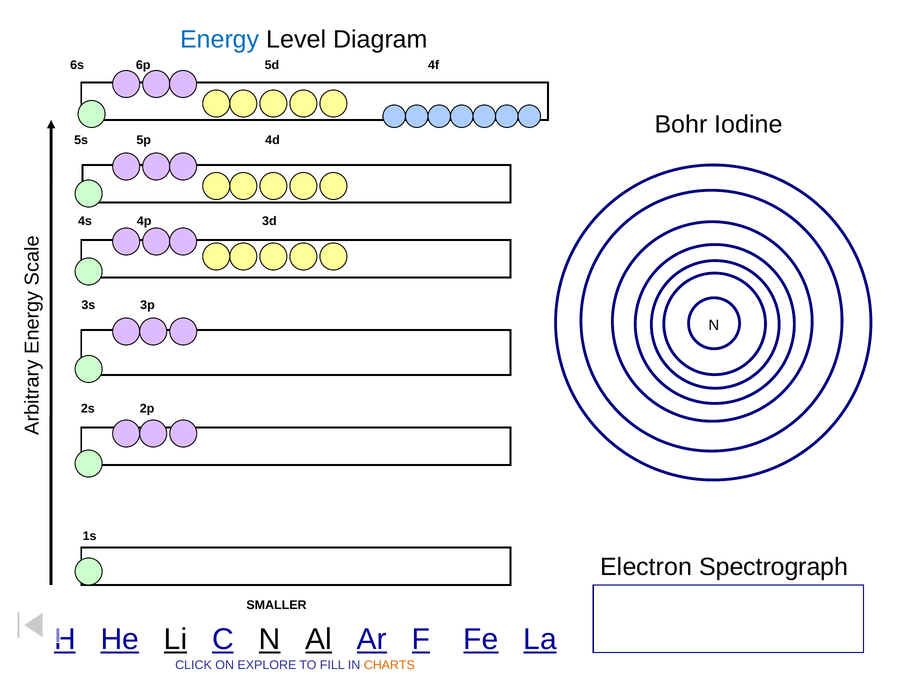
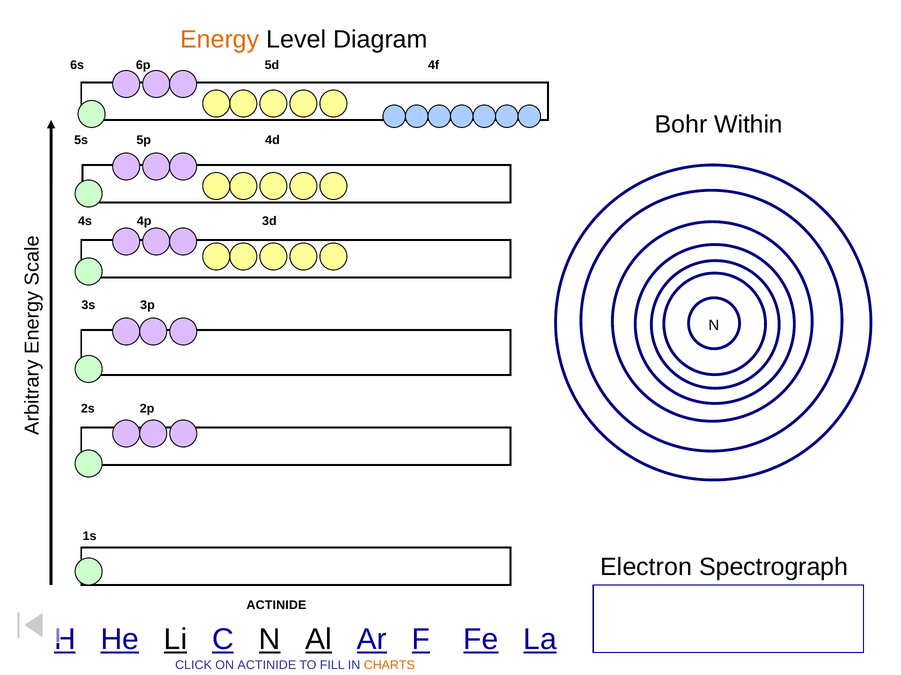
Energy colour: blue -> orange (220, 39)
Iodine: Iodine -> Within (749, 125)
SMALLER: SMALLER -> ACTINIDE (276, 606)
ON EXPLORE: EXPLORE -> ACTINIDE (267, 666)
